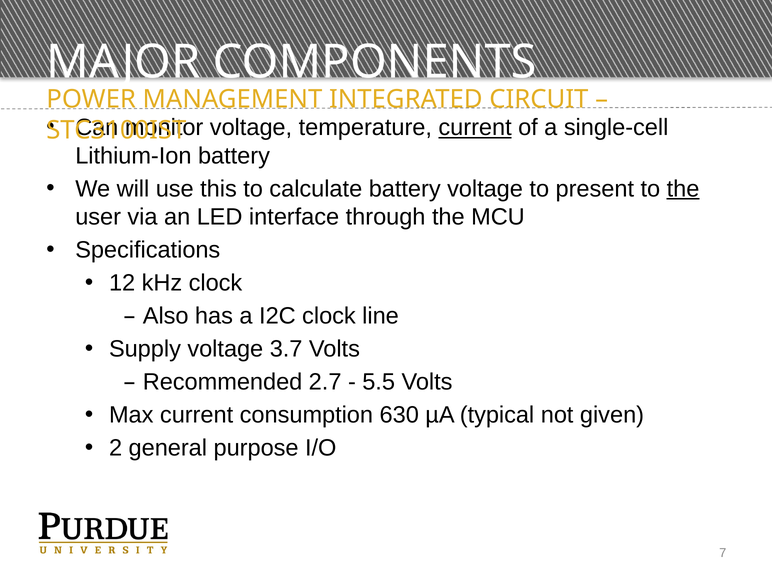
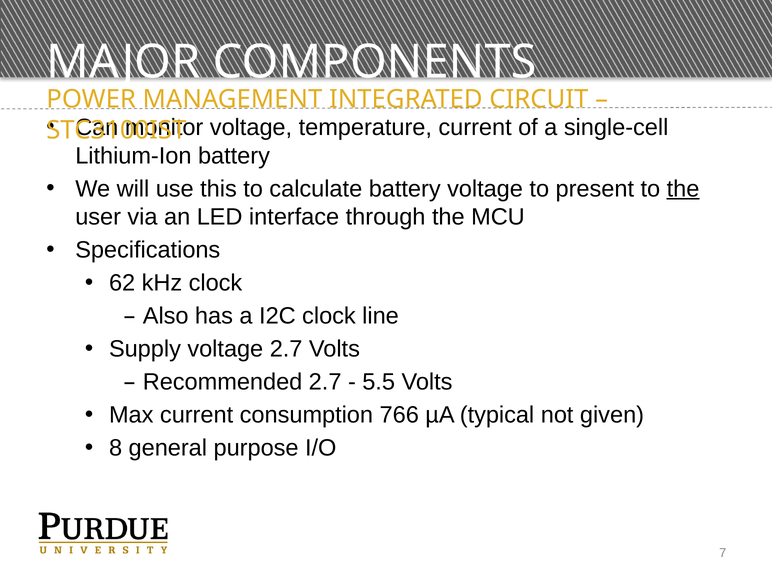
current underline: present -> none (475, 127)
12: 12 -> 62 (122, 283)
voltage 3.7: 3.7 -> 2.7 (286, 349)
630: 630 -> 766 (399, 415)
2: 2 -> 8 (116, 448)
